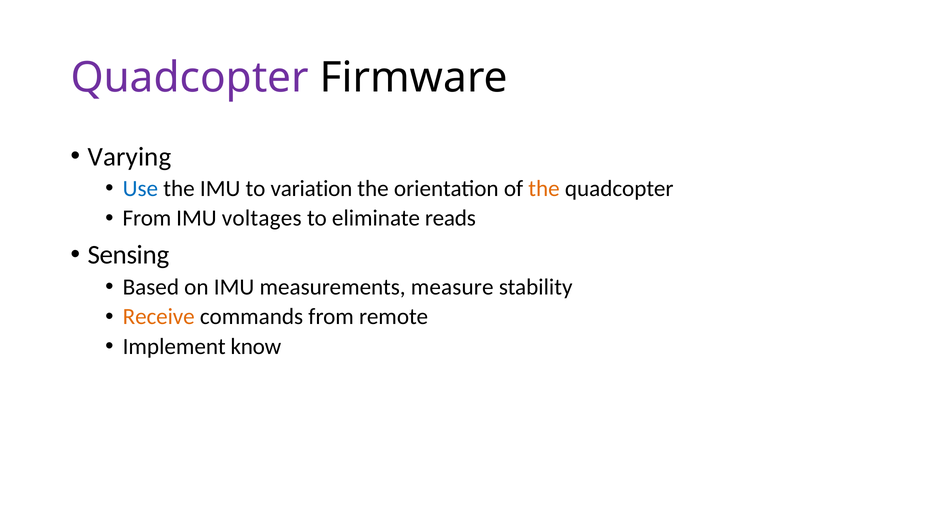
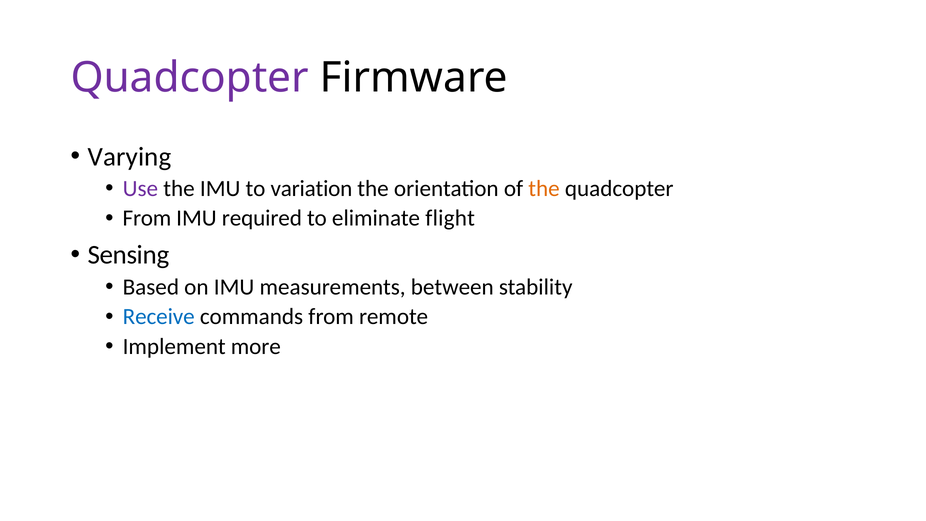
Use colour: blue -> purple (140, 188)
voltages: voltages -> required (262, 218)
reads: reads -> flight (450, 218)
measure: measure -> between (452, 287)
Receive colour: orange -> blue (159, 317)
know: know -> more (256, 347)
